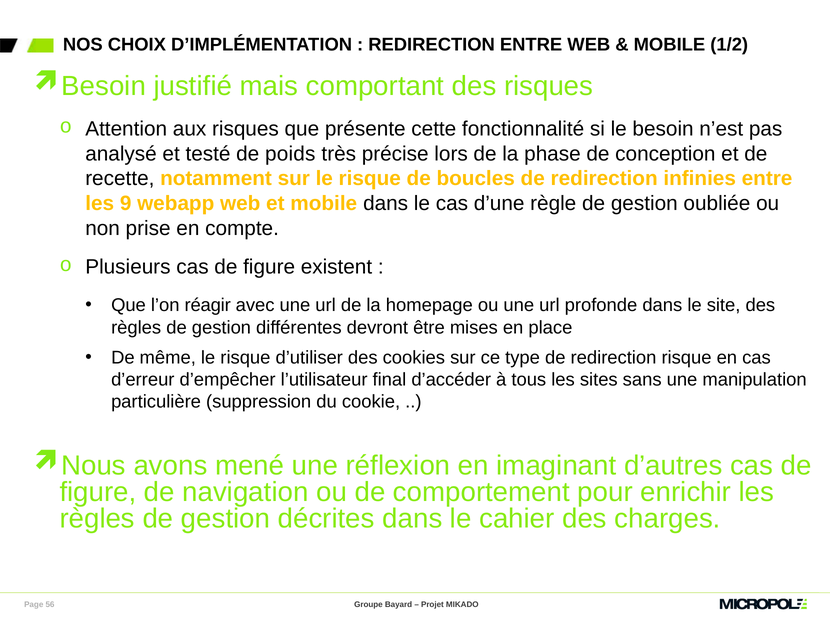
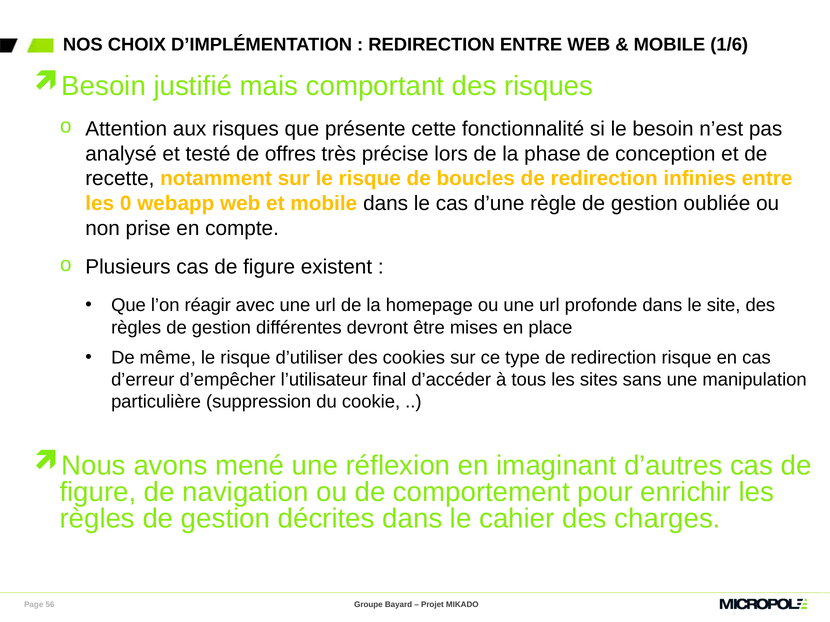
1/2: 1/2 -> 1/6 (729, 45)
poids: poids -> offres (290, 154)
9: 9 -> 0 (126, 204)
